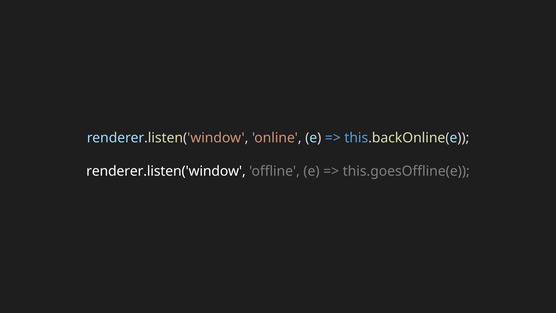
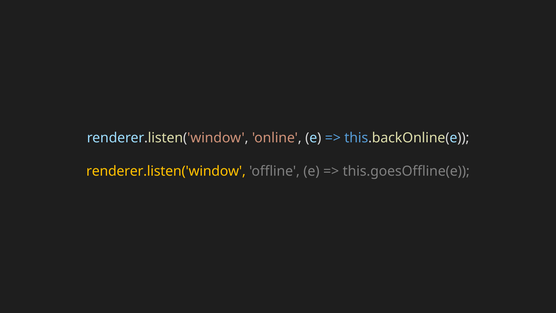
renderer.listen('window colour: white -> yellow (166, 171)
